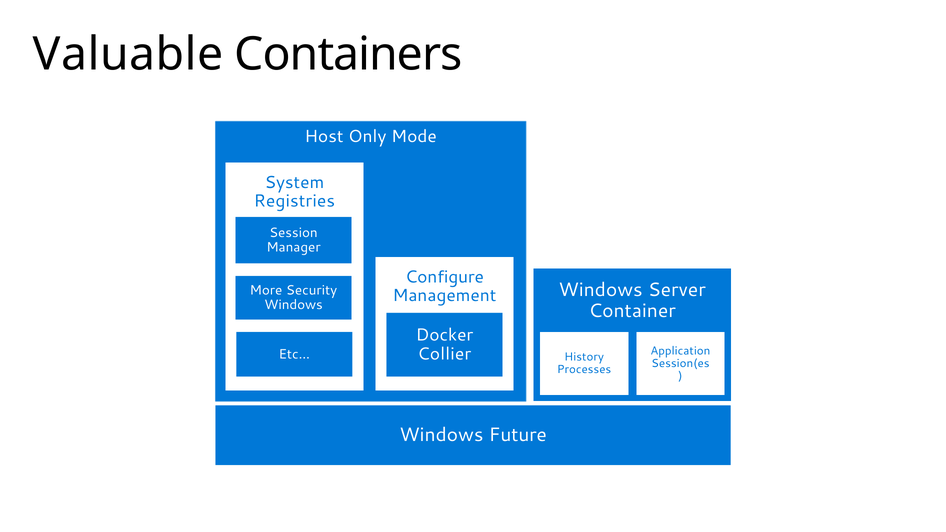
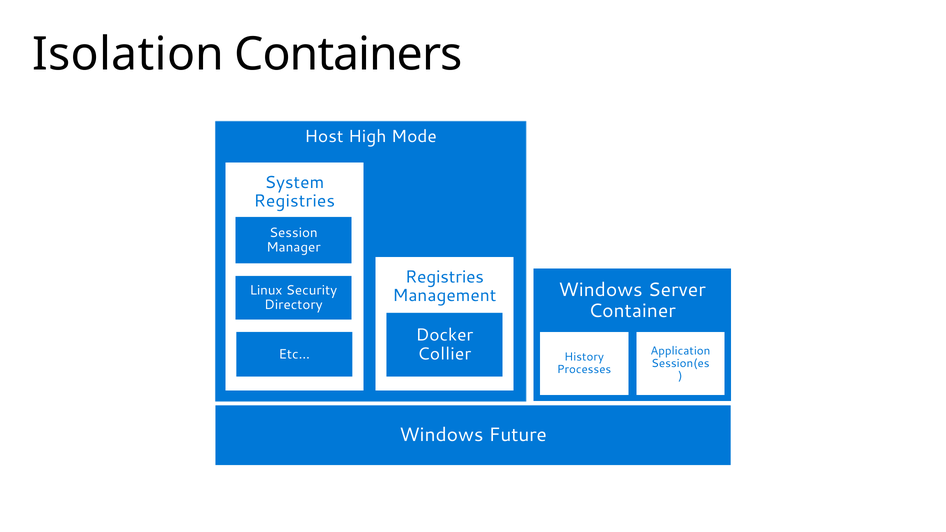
Valuable: Valuable -> Isolation (128, 54)
Only: Only -> High (367, 137)
Configure: Configure -> Registries (445, 277)
More: More -> Linux (266, 290)
Windows: Windows -> Directory (293, 305)
